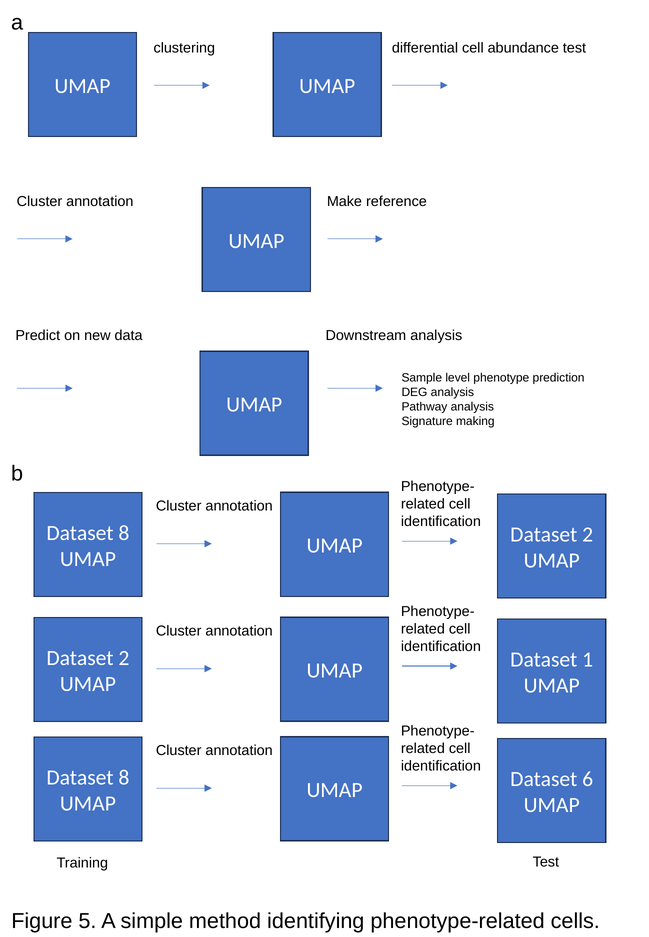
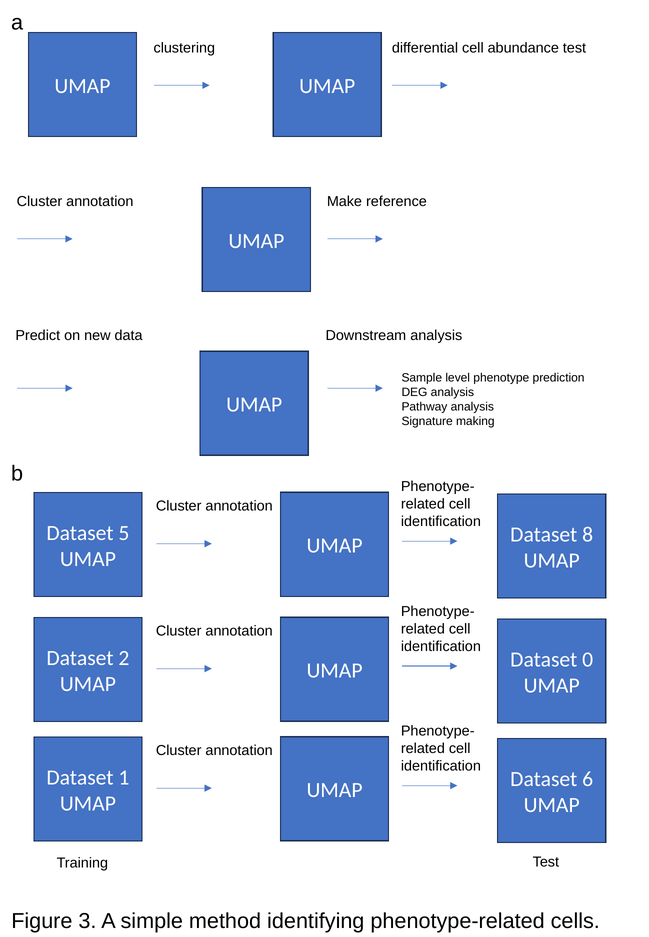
8: 8 -> 5 (124, 533)
2: 2 -> 8 (588, 535)
1: 1 -> 0 (588, 660)
8: 8 -> 1 (124, 778)
5: 5 -> 3 (87, 921)
